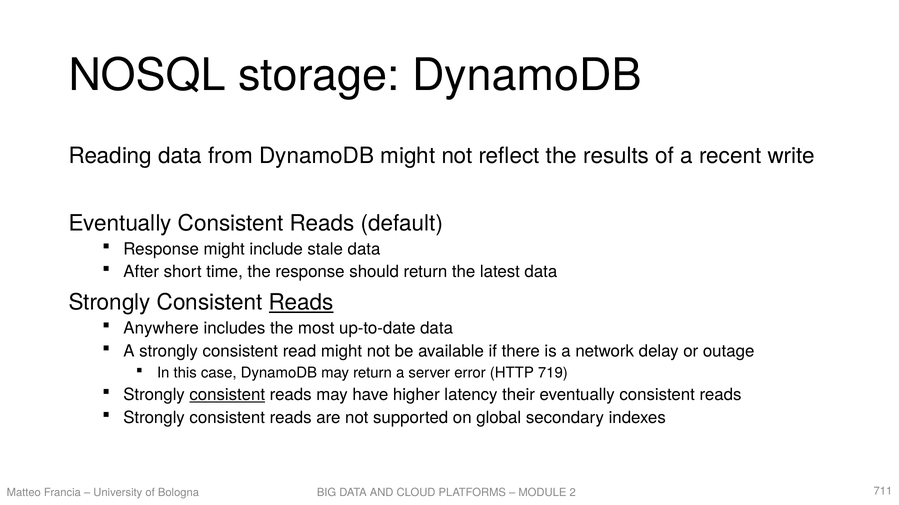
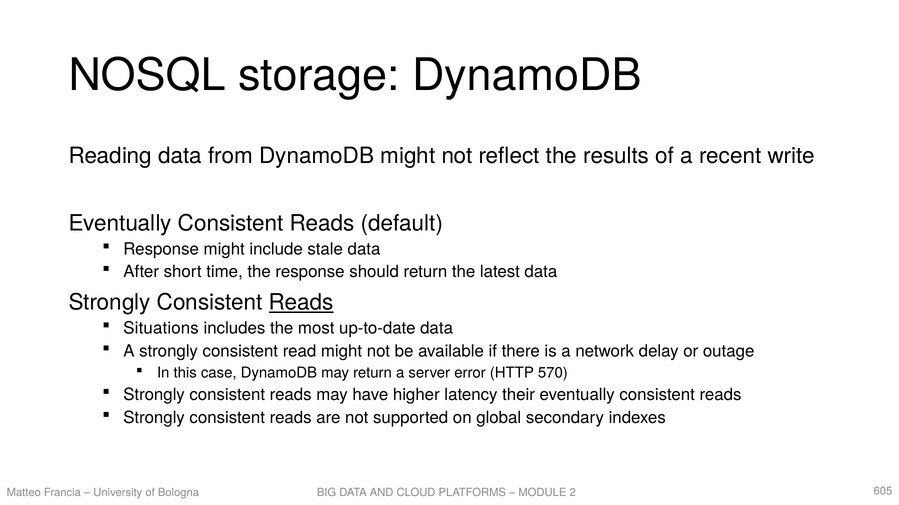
Anywhere: Anywhere -> Situations (161, 329)
719: 719 -> 570 (553, 374)
consistent underline: present -> none (227, 395)
711: 711 -> 605 (883, 492)
